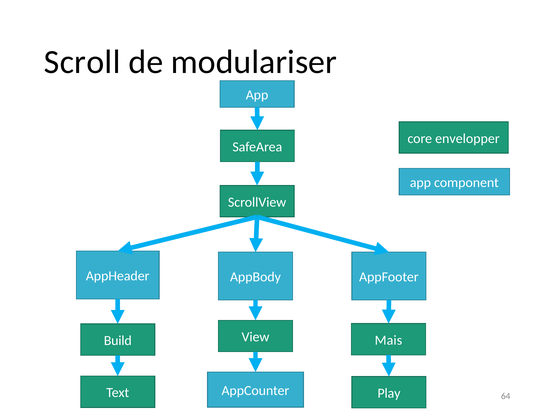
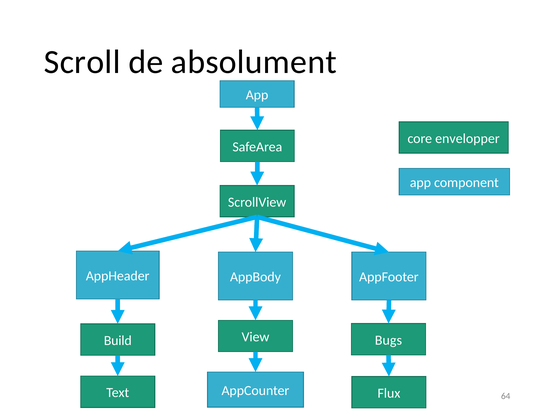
modulariser: modulariser -> absolument (254, 62)
Mais: Mais -> Bugs (388, 341)
Play: Play -> Flux (389, 394)
